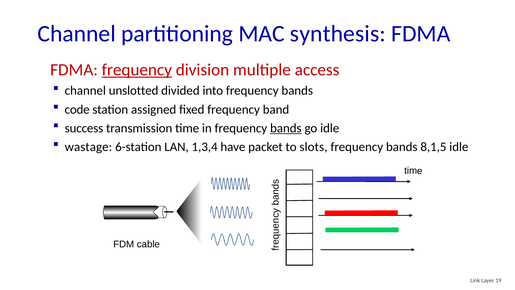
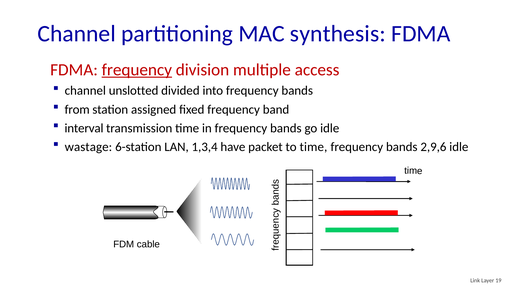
code: code -> from (77, 109)
success: success -> interval (84, 128)
bands underline: present -> none (286, 128)
to slots: slots -> time (313, 147)
8,1,5: 8,1,5 -> 2,9,6 (433, 147)
